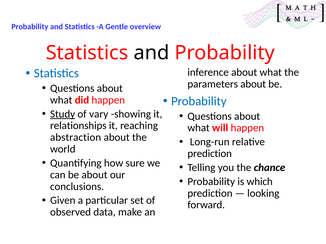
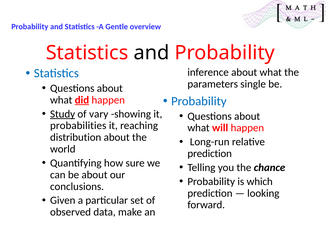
parameters about: about -> single (253, 84)
did underline: none -> present (82, 100)
relationships: relationships -> probabilities (78, 126)
abstraction: abstraction -> distribution (76, 138)
